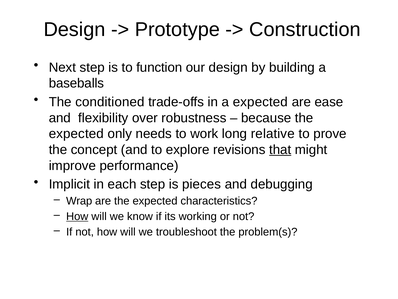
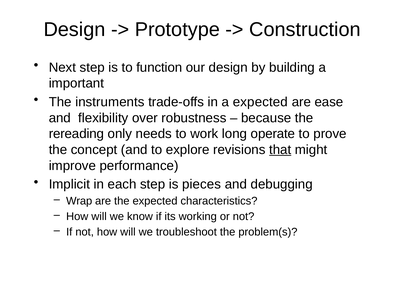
baseballs: baseballs -> important (76, 83)
conditioned: conditioned -> instruments (110, 102)
expected: expected -> rereading (76, 134)
relative: relative -> operate (273, 134)
How underline: present -> none (77, 216)
